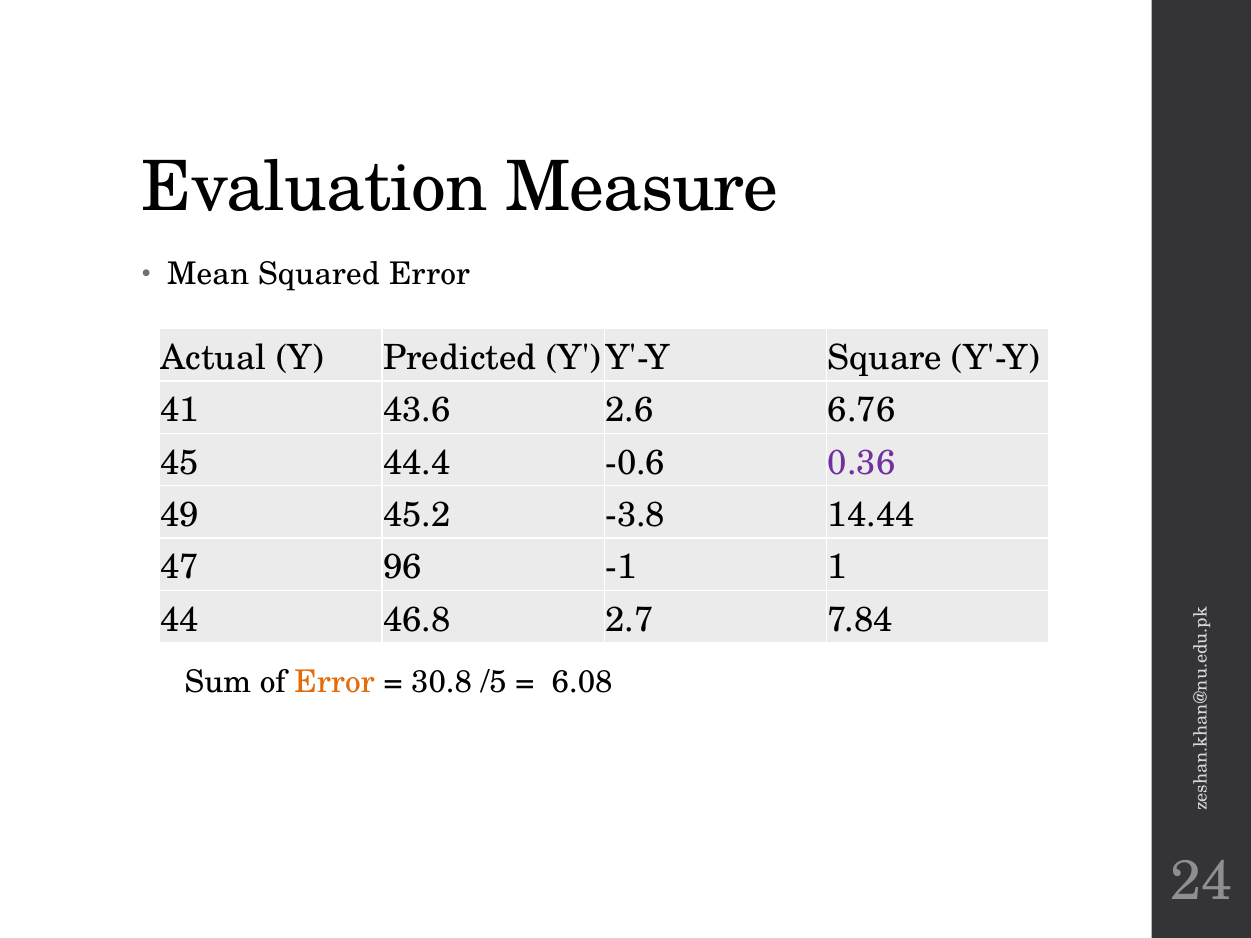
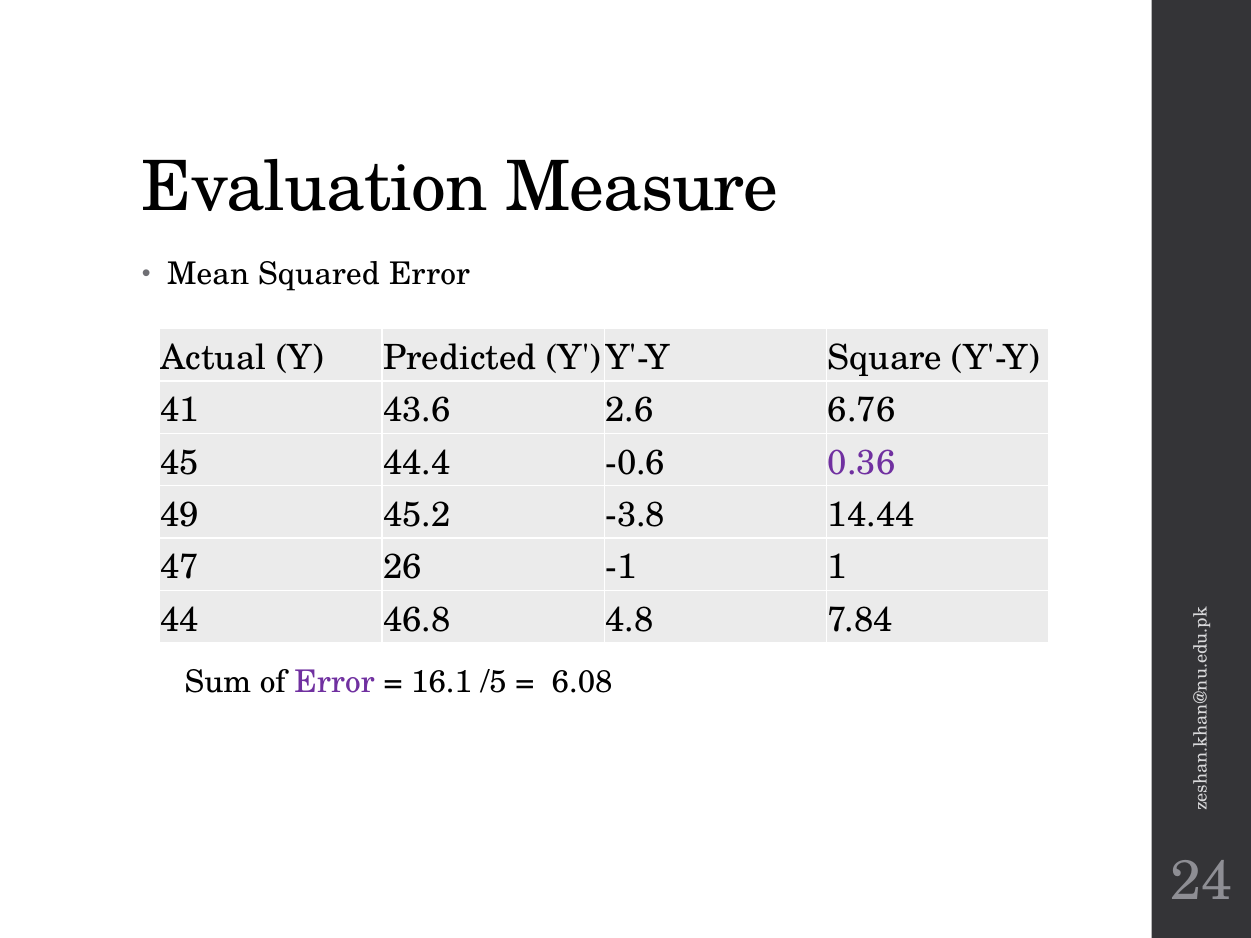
96: 96 -> 26 (402, 568)
2.7: 2.7 -> 4.8 (630, 620)
Error colour: orange -> purple (335, 683)
30.8: 30.8 -> 16.1 (442, 683)
